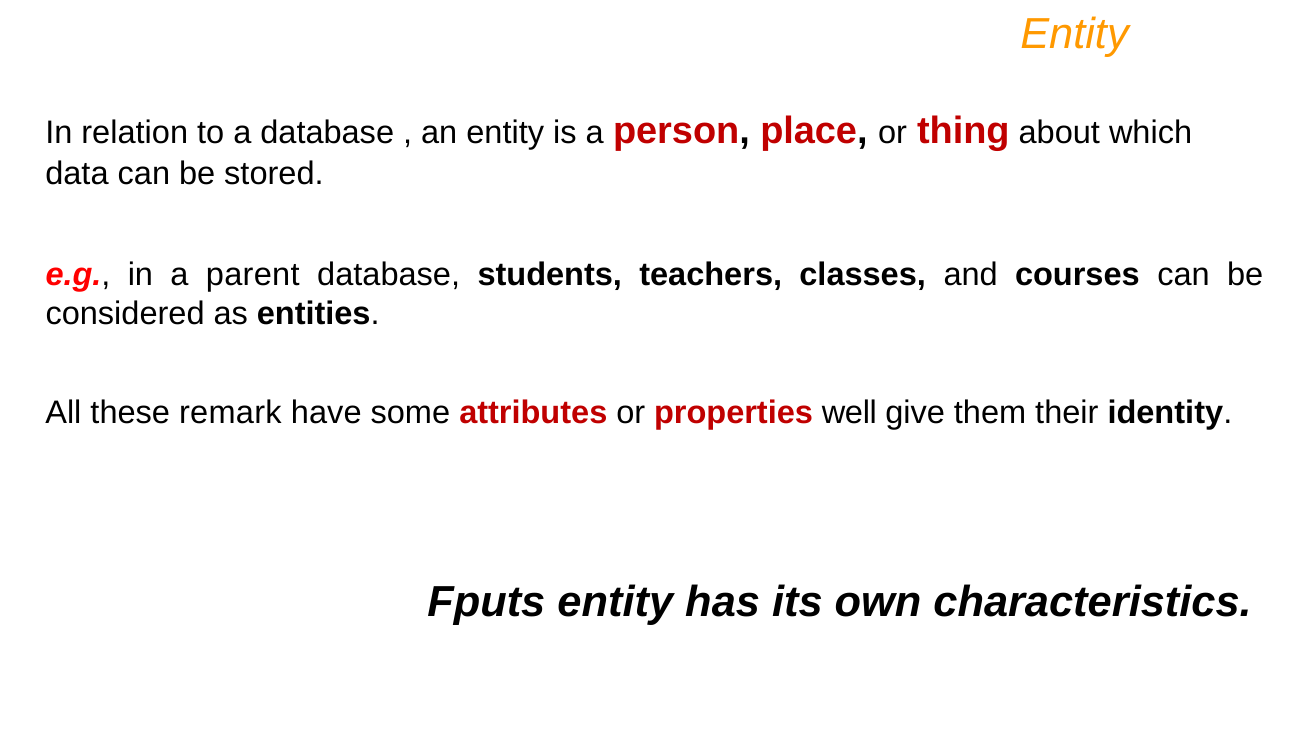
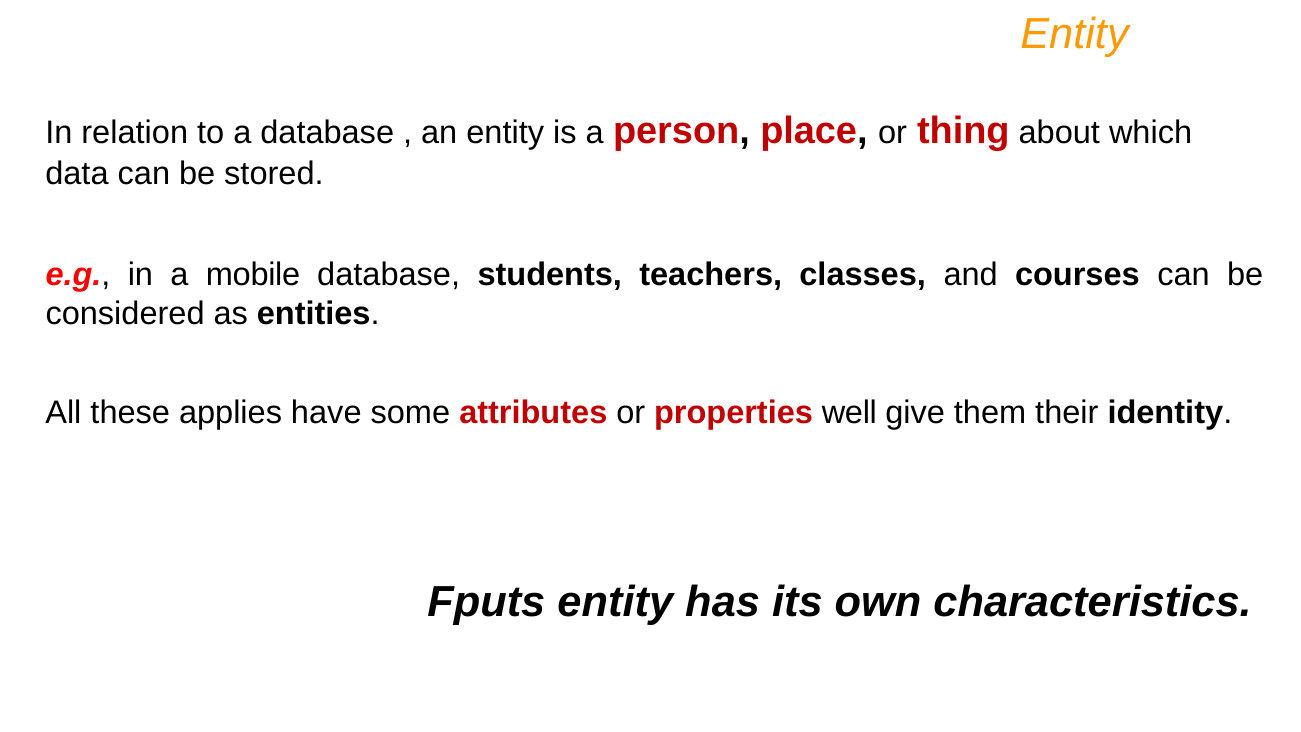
parent: parent -> mobile (253, 275)
remark: remark -> applies (231, 412)
